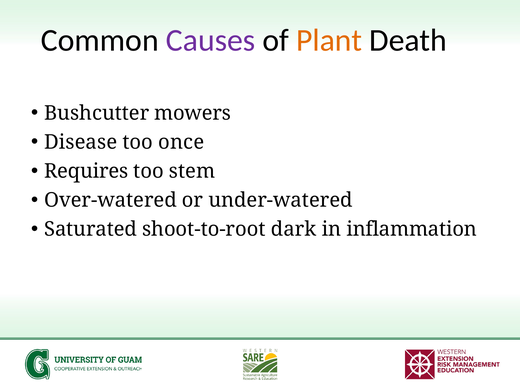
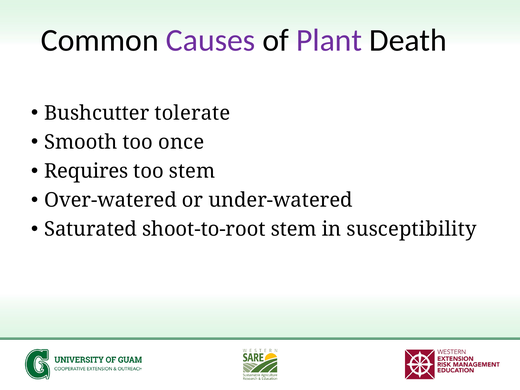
Plant colour: orange -> purple (329, 40)
mowers: mowers -> tolerate (192, 113)
Disease: Disease -> Smooth (81, 142)
shoot-to-root dark: dark -> stem (294, 229)
inflammation: inflammation -> susceptibility (411, 229)
